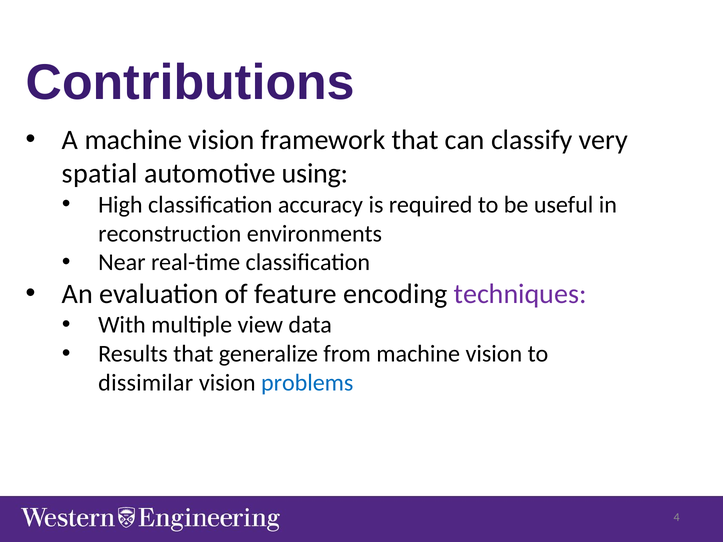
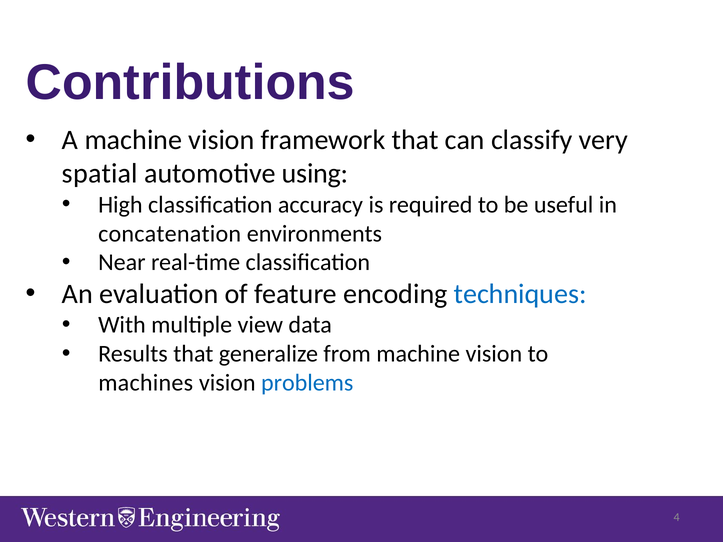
reconstruction: reconstruction -> concatenation (170, 234)
techniques colour: purple -> blue (520, 294)
dissimilar: dissimilar -> machines (146, 383)
